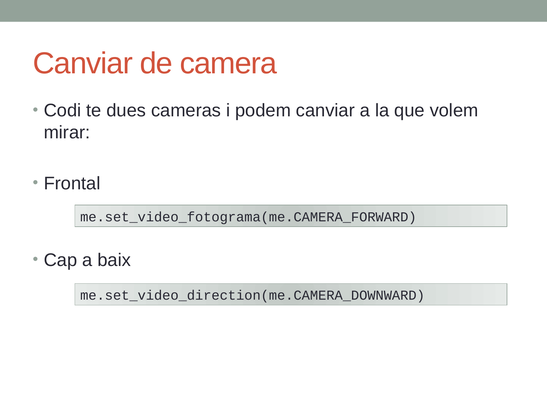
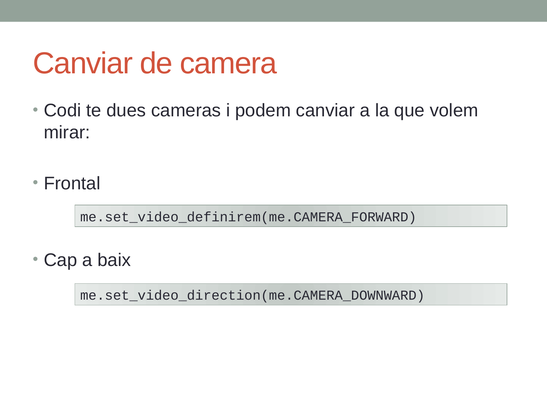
me.set_video_fotograma(me.CAMERA_FORWARD: me.set_video_fotograma(me.CAMERA_FORWARD -> me.set_video_definirem(me.CAMERA_FORWARD (248, 217)
